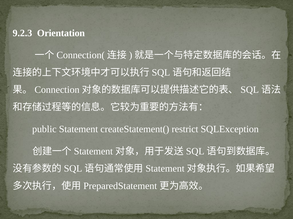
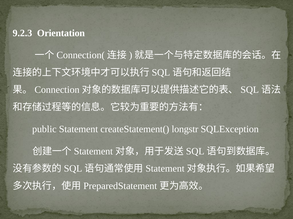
restrict: restrict -> longstr (185, 130)
